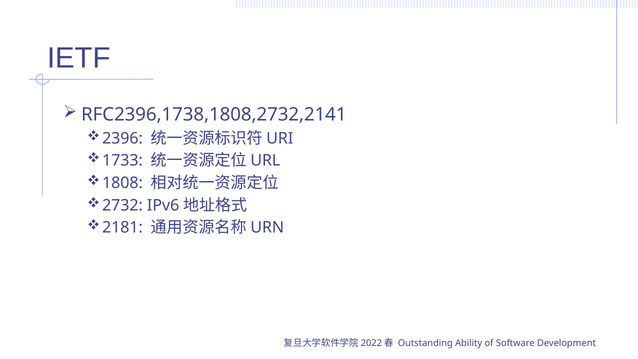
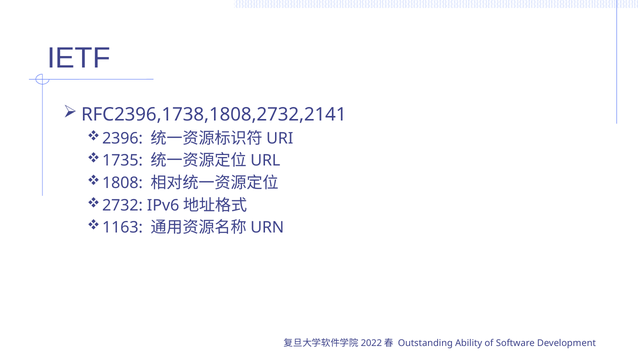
1733: 1733 -> 1735 (123, 161)
2181: 2181 -> 1163 (123, 228)
